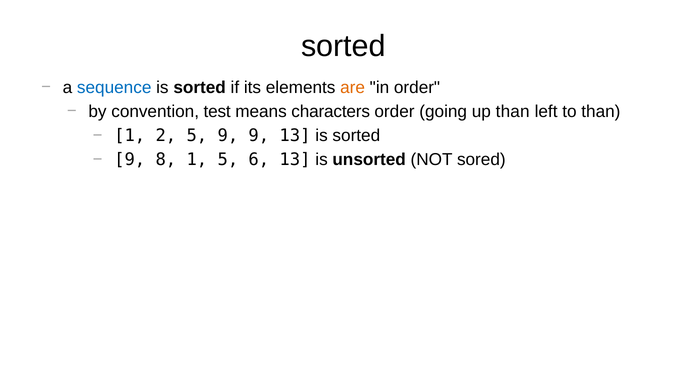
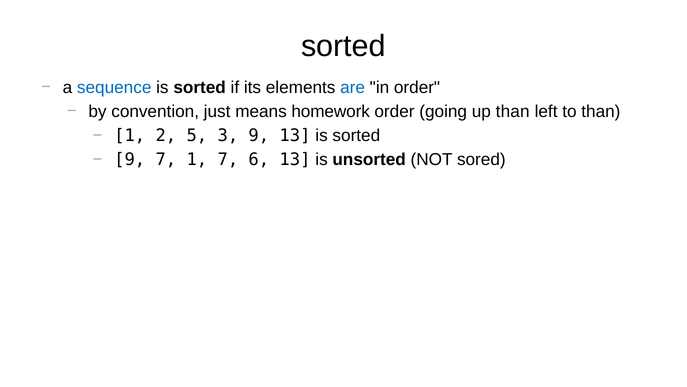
are colour: orange -> blue (353, 87)
test: test -> just (217, 111)
characters: characters -> homework (331, 111)
5 9: 9 -> 3 (228, 135)
9 8: 8 -> 7 (166, 159)
1 5: 5 -> 7 (228, 159)
